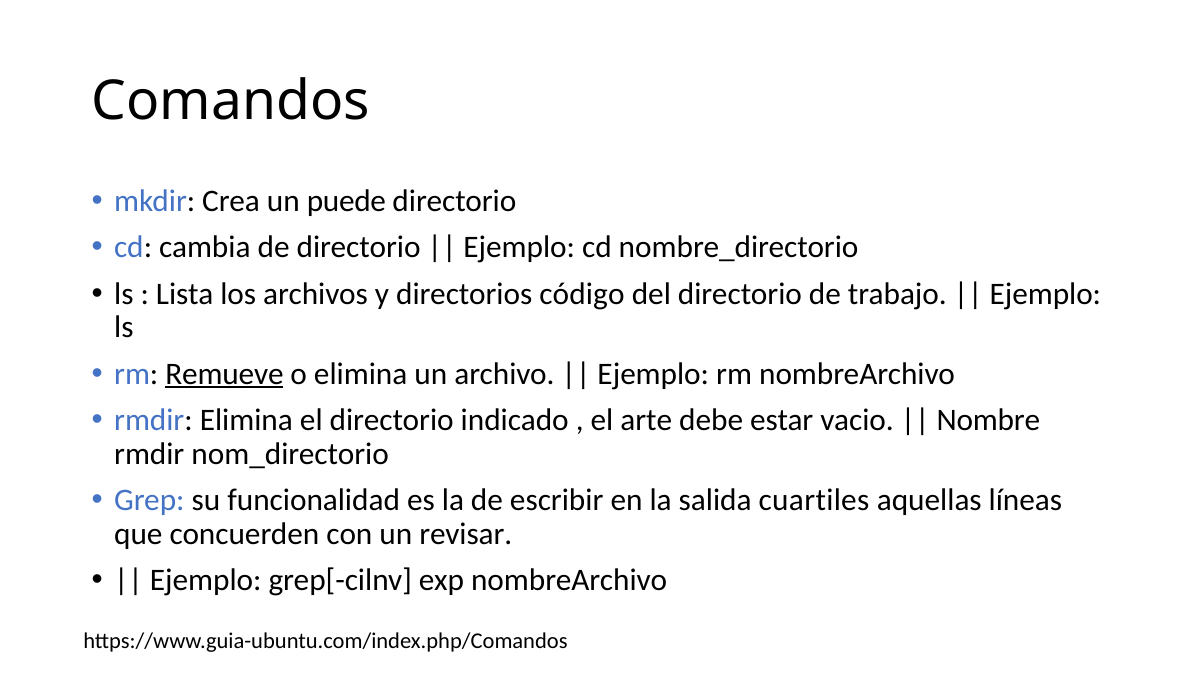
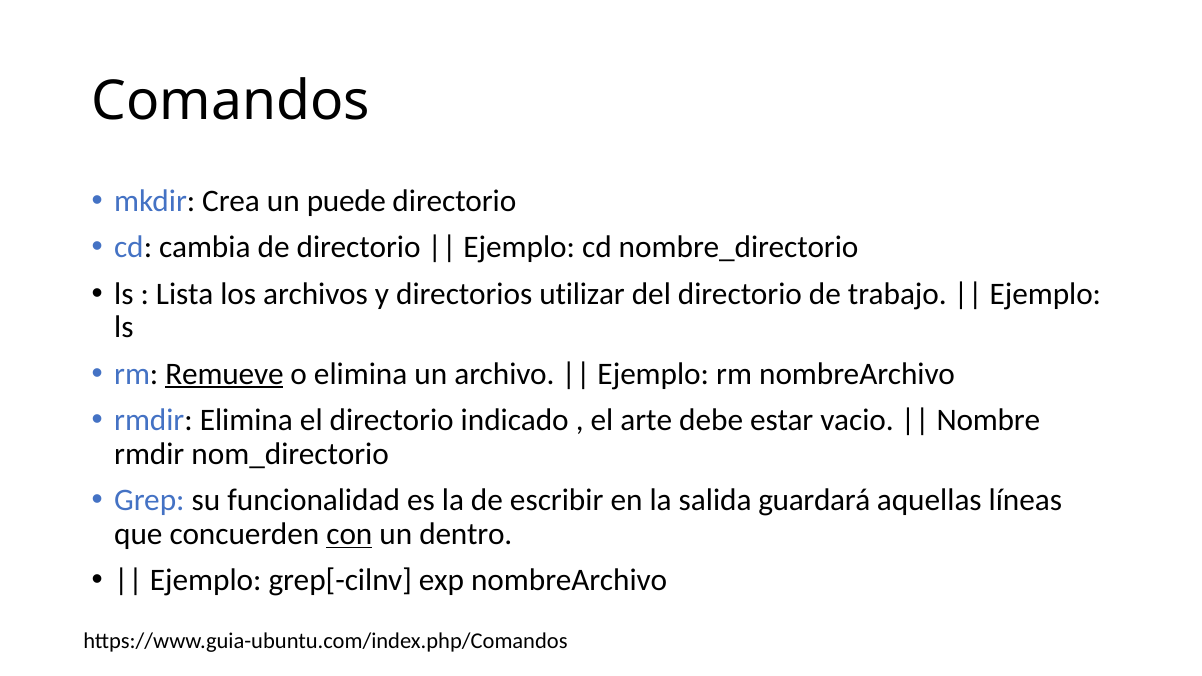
código: código -> utilizar (582, 294)
cuartiles: cuartiles -> guardará (814, 500)
con underline: none -> present (349, 534)
revisar: revisar -> dentro (466, 534)
